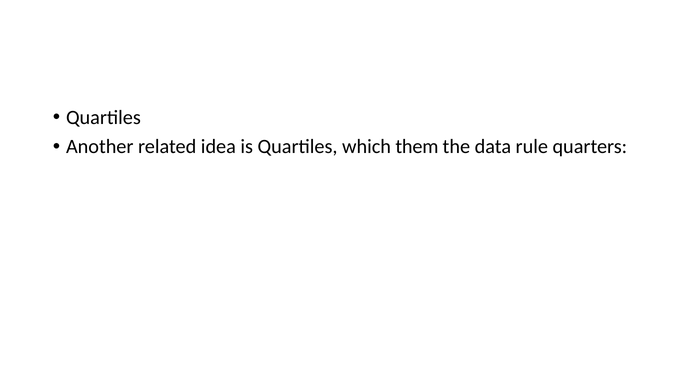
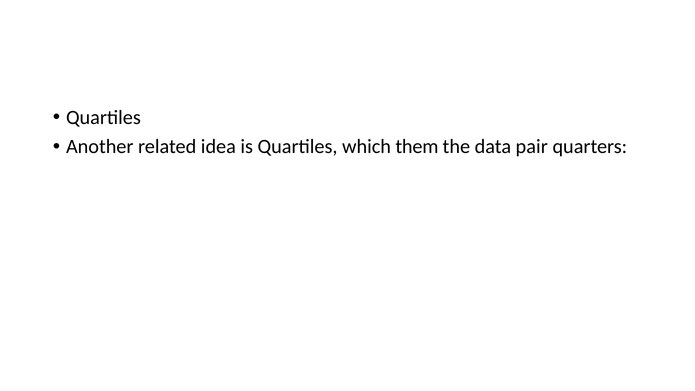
rule: rule -> pair (532, 147)
